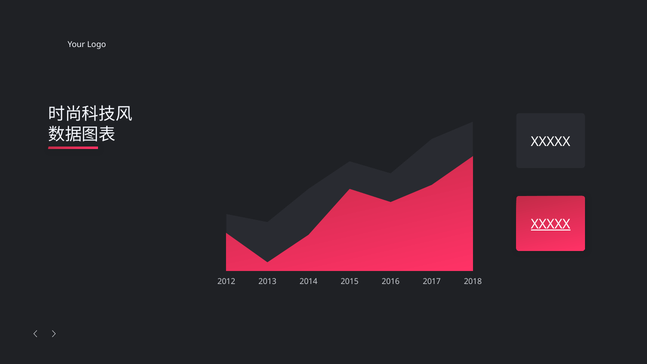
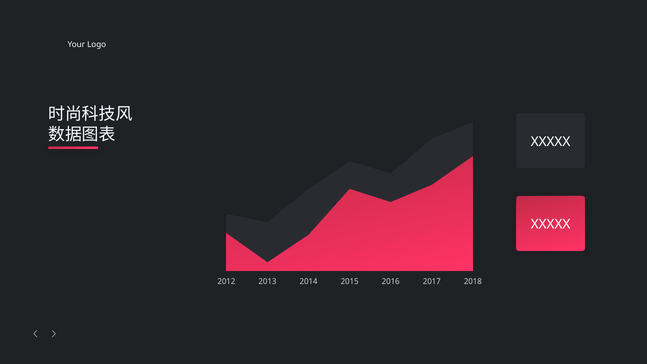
XXXXX underline: present -> none (551, 224)
